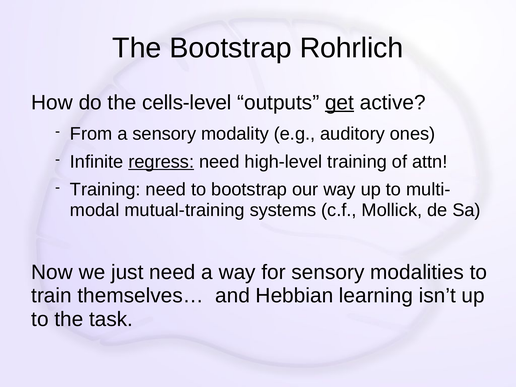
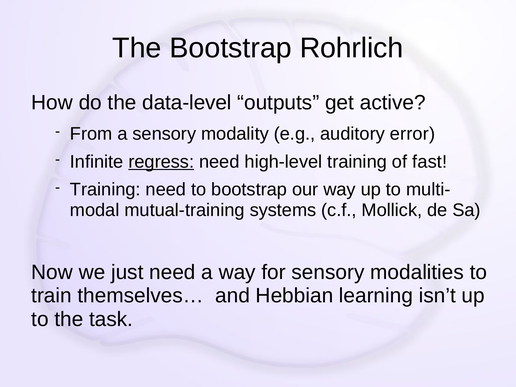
cells-level: cells-level -> data-level (187, 103)
get underline: present -> none (340, 103)
ones: ones -> error (413, 134)
attn: attn -> fast (430, 162)
